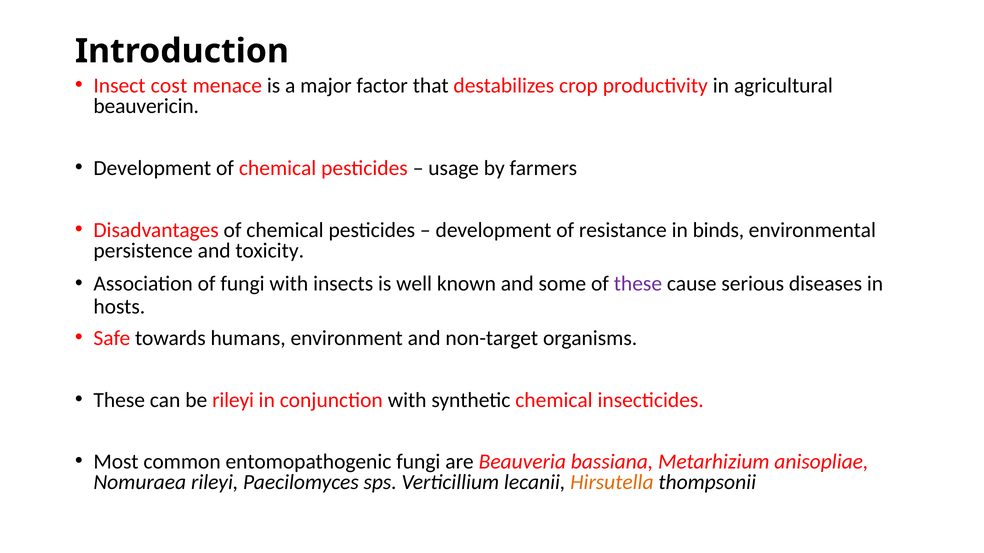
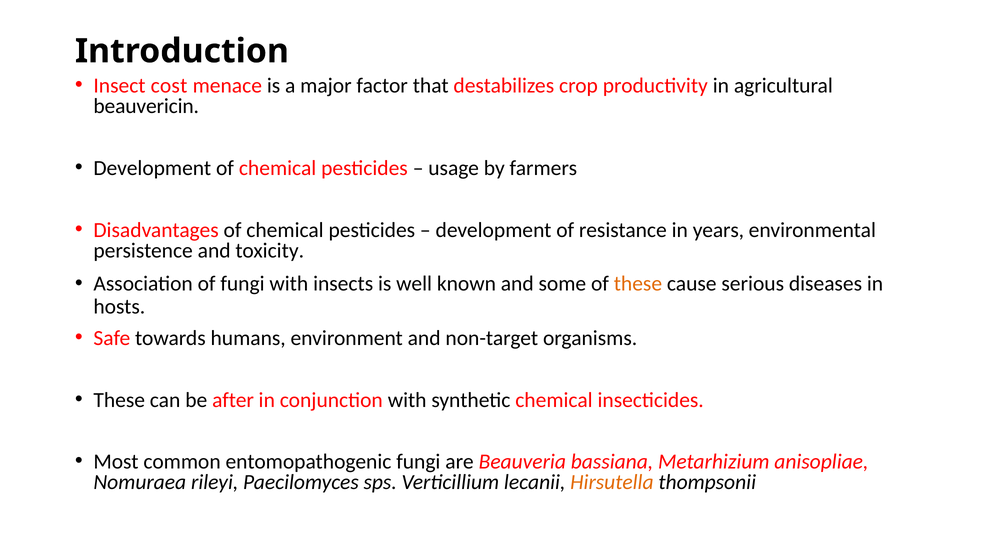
binds: binds -> years (718, 230)
these colour: purple -> orange (638, 284)
be rileyi: rileyi -> after (233, 400)
